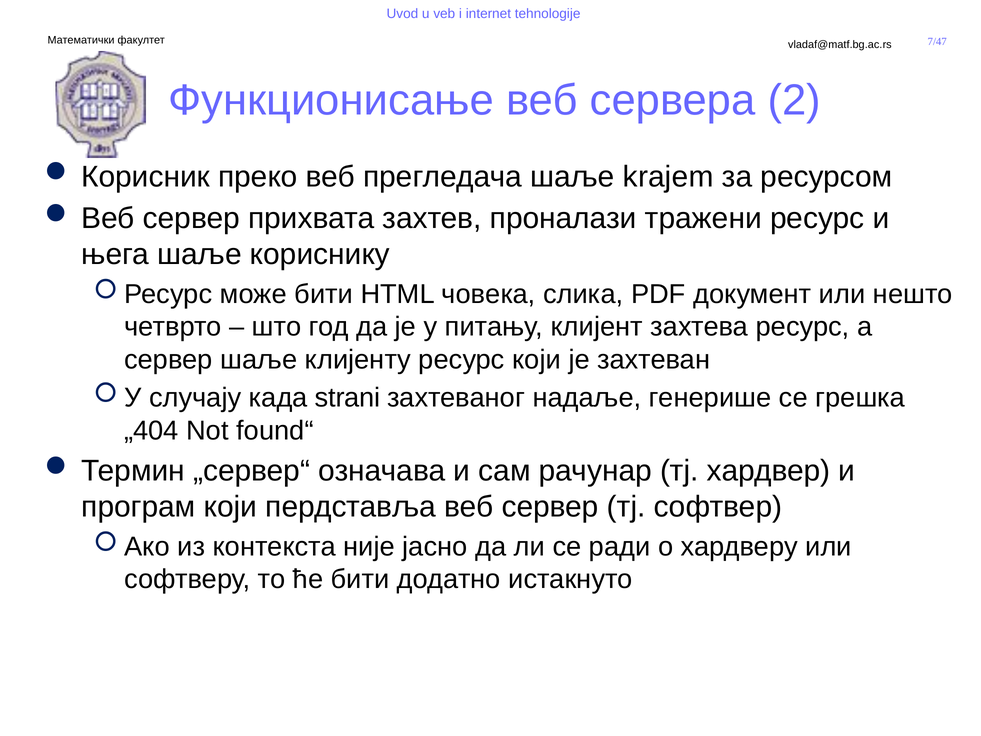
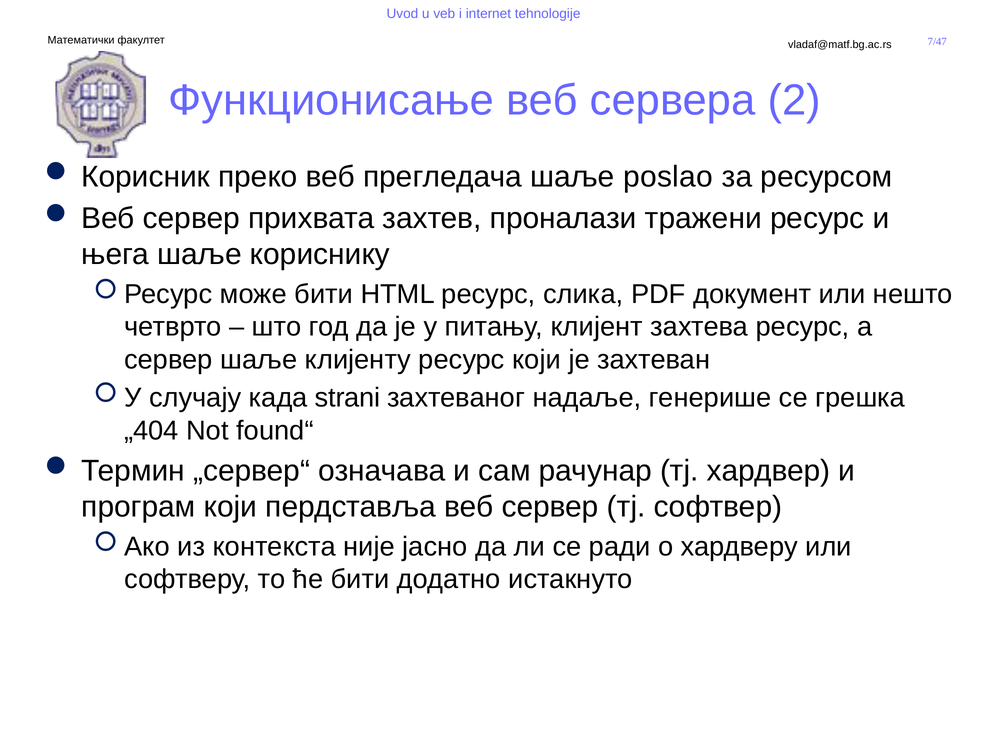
krajem: krajem -> poslao (668, 177)
HTML човека: човека -> ресурс (488, 294)
